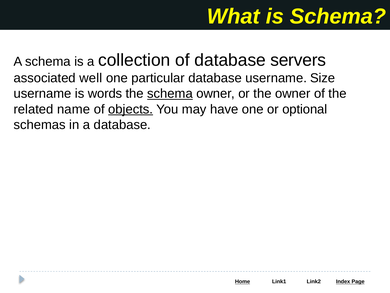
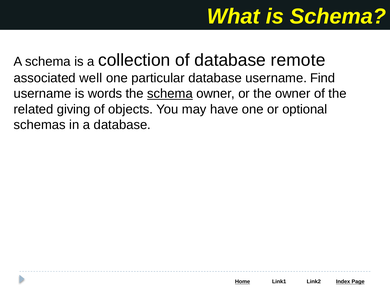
servers: servers -> remote (298, 60)
Size: Size -> Find (323, 78)
name: name -> giving (74, 109)
objects underline: present -> none (131, 109)
